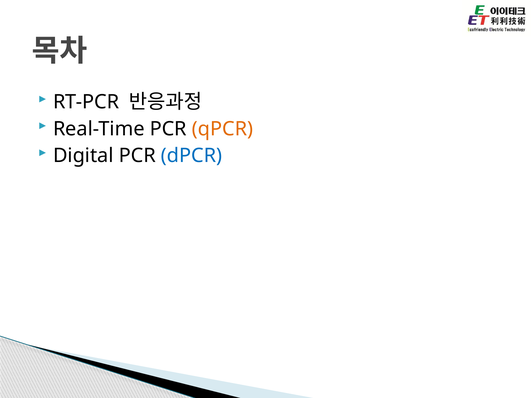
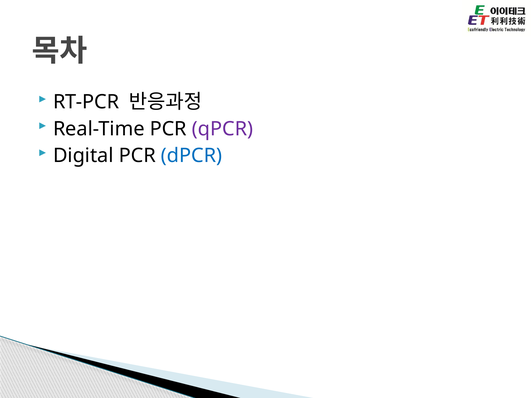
qPCR colour: orange -> purple (223, 129)
